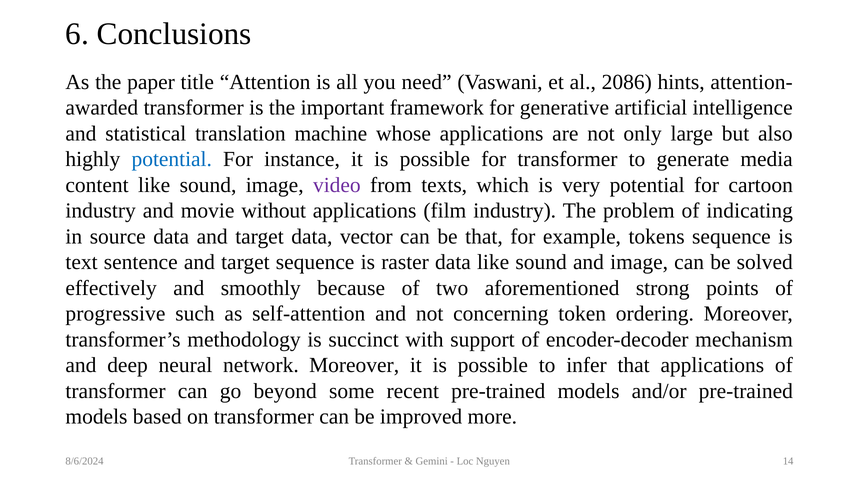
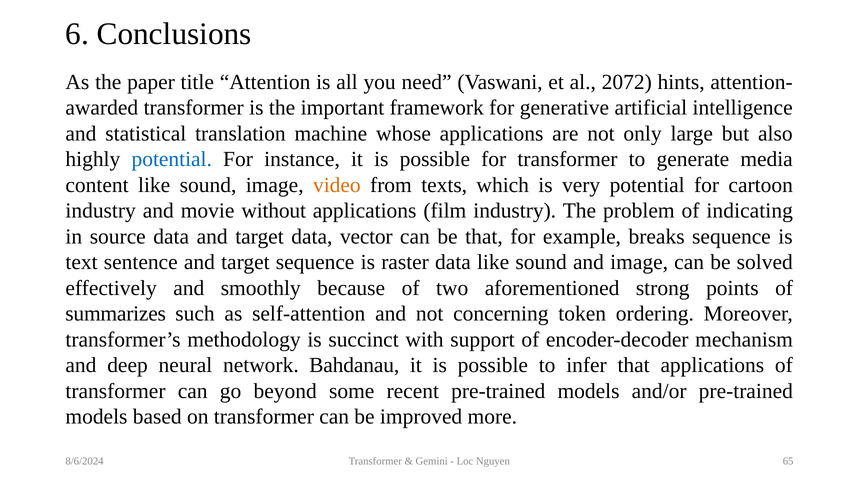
2086: 2086 -> 2072 (627, 82)
video colour: purple -> orange (337, 185)
tokens: tokens -> breaks (657, 237)
progressive: progressive -> summarizes (116, 314)
network Moreover: Moreover -> Bahdanau (354, 366)
14: 14 -> 65 (788, 461)
